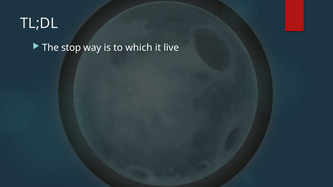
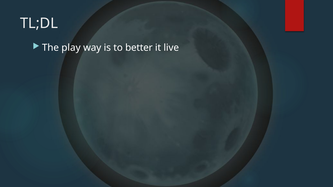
stop: stop -> play (71, 48)
which: which -> better (139, 48)
